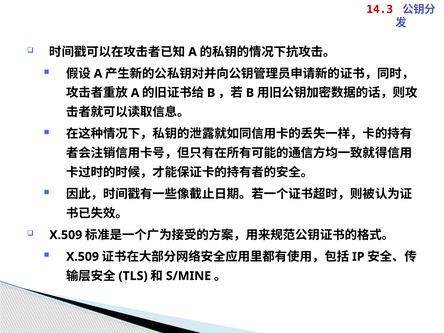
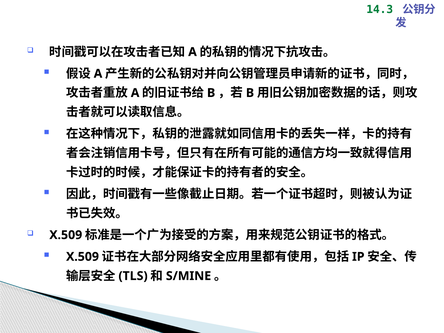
14.3 colour: red -> green (380, 10)
